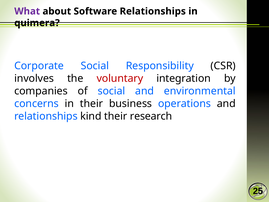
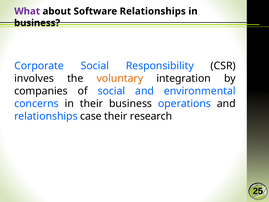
quimera: quimera -> business (37, 23)
voluntary colour: red -> orange (120, 78)
kind: kind -> case (91, 116)
